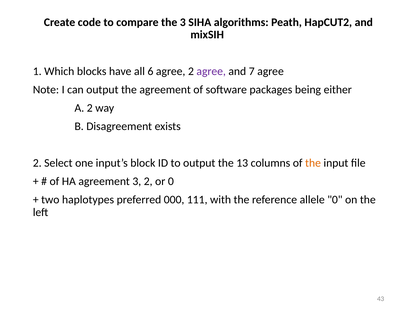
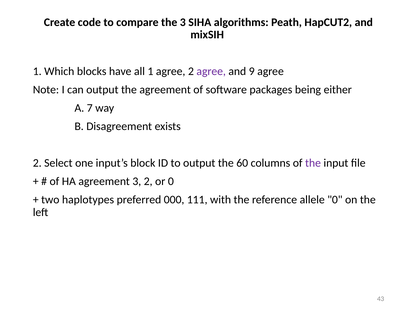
all 6: 6 -> 1 (150, 71)
7: 7 -> 9 (252, 71)
A 2: 2 -> 7 (90, 108)
13: 13 -> 60 (242, 163)
the colour: orange -> purple (313, 163)
